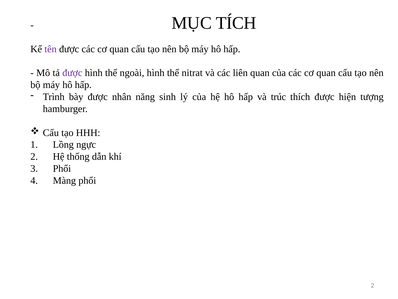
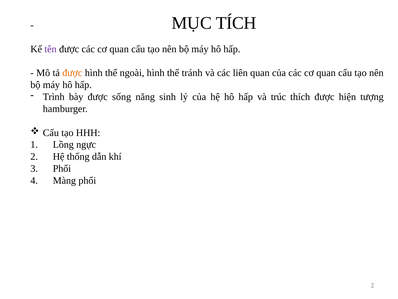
được colour: purple -> orange (72, 73)
nitrat: nitrat -> tránh (192, 73)
nhân: nhân -> sống (122, 97)
